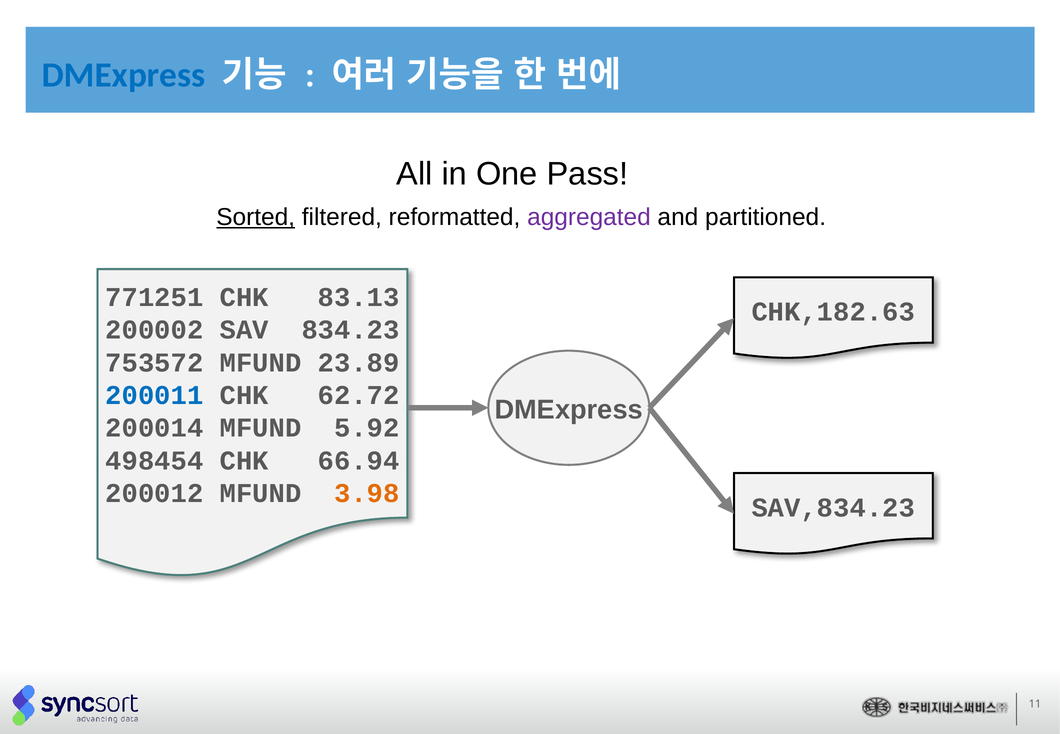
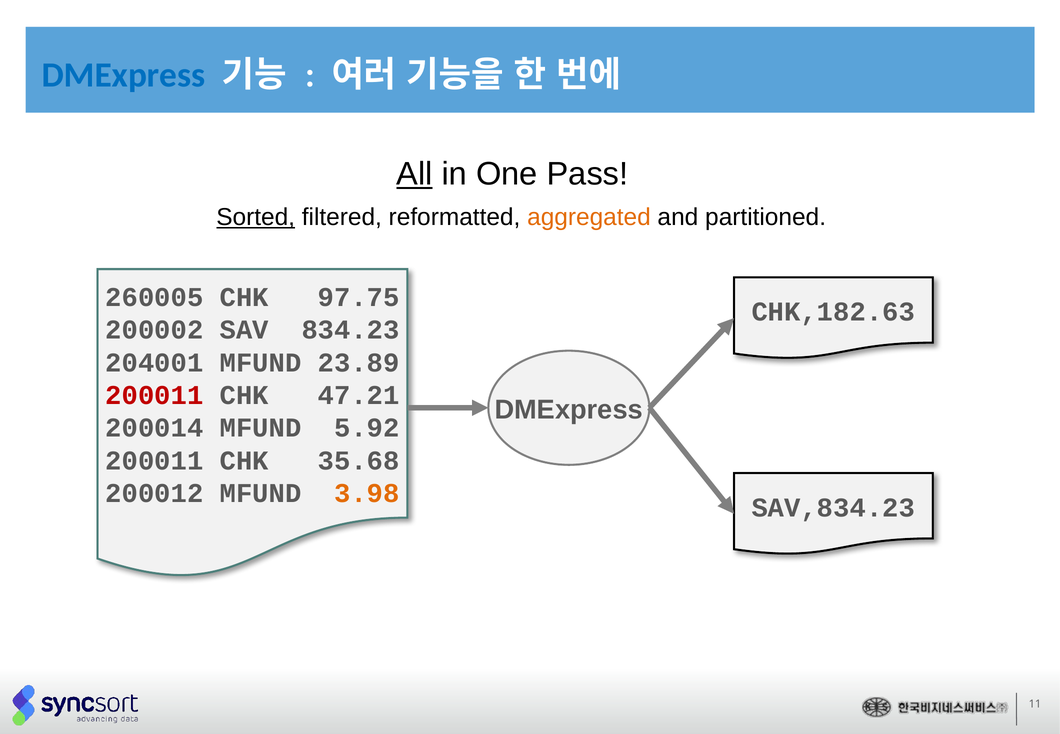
All underline: none -> present (414, 174)
aggregated colour: purple -> orange (589, 217)
771251: 771251 -> 260005 (154, 297)
83.13: 83.13 -> 97.75 (359, 297)
753572: 753572 -> 204001 (154, 363)
200011 colour: blue -> red (154, 395)
62.72: 62.72 -> 47.21 (359, 395)
498454: 498454 -> 200011 (154, 460)
66.94: 66.94 -> 35.68 (359, 460)
